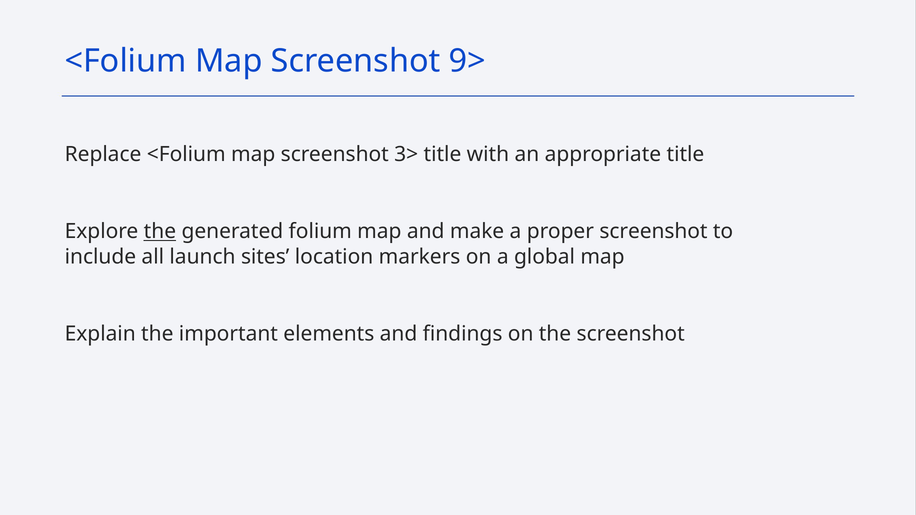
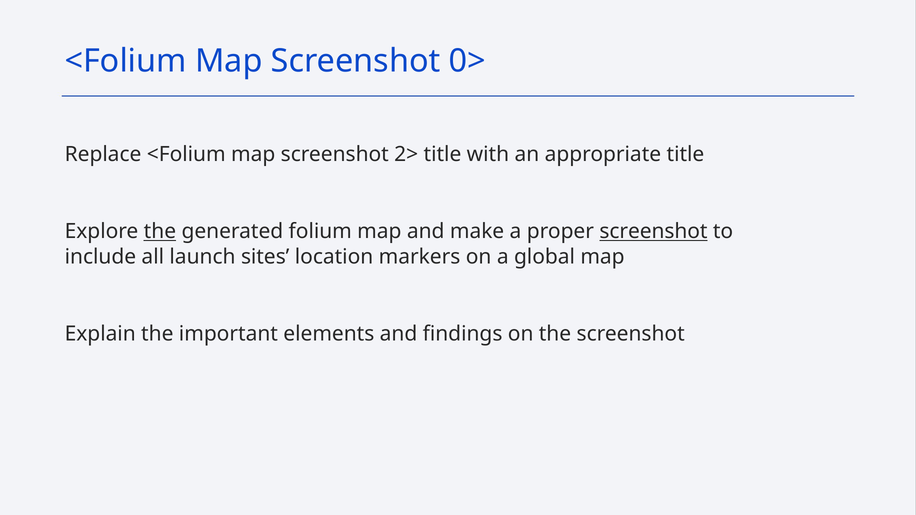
9>: 9> -> 0> (467, 61)
3>: 3> -> 2> (406, 155)
screenshot underline: none -> present (653, 232)
